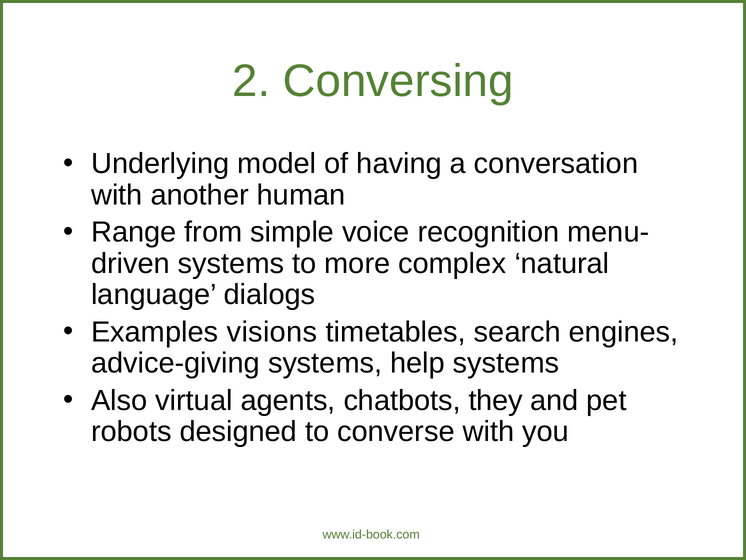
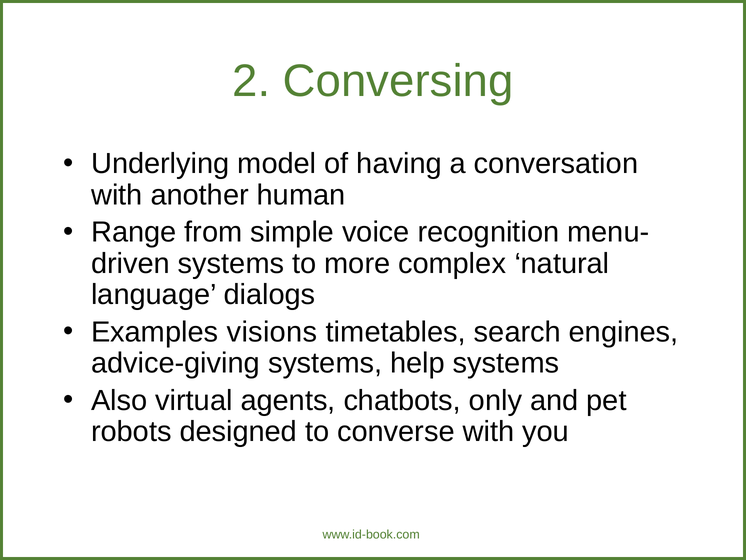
they: they -> only (496, 400)
